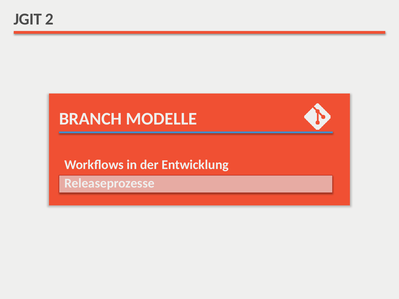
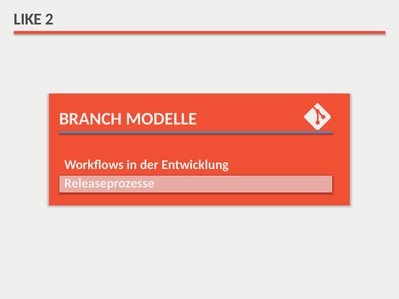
JGIT: JGIT -> LIKE (28, 19)
